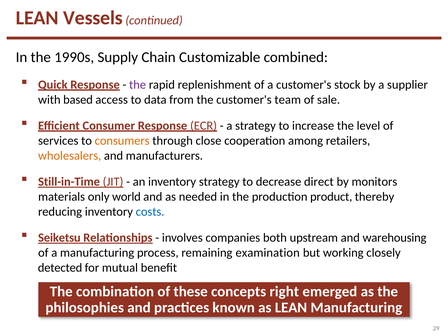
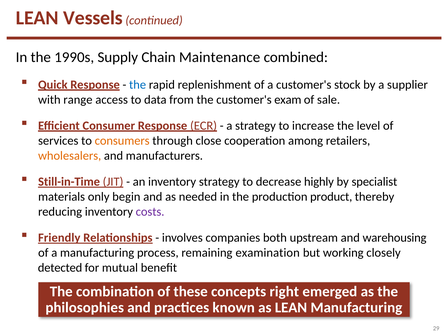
Customizable: Customizable -> Maintenance (220, 57)
the colour: purple -> blue (138, 85)
based: based -> range (78, 100)
team: team -> exam (288, 100)
direct: direct -> highly (319, 182)
monitors: monitors -> specialist (374, 182)
world: world -> begin (126, 197)
costs colour: blue -> purple (150, 212)
Seiketsu: Seiketsu -> Friendly (59, 238)
